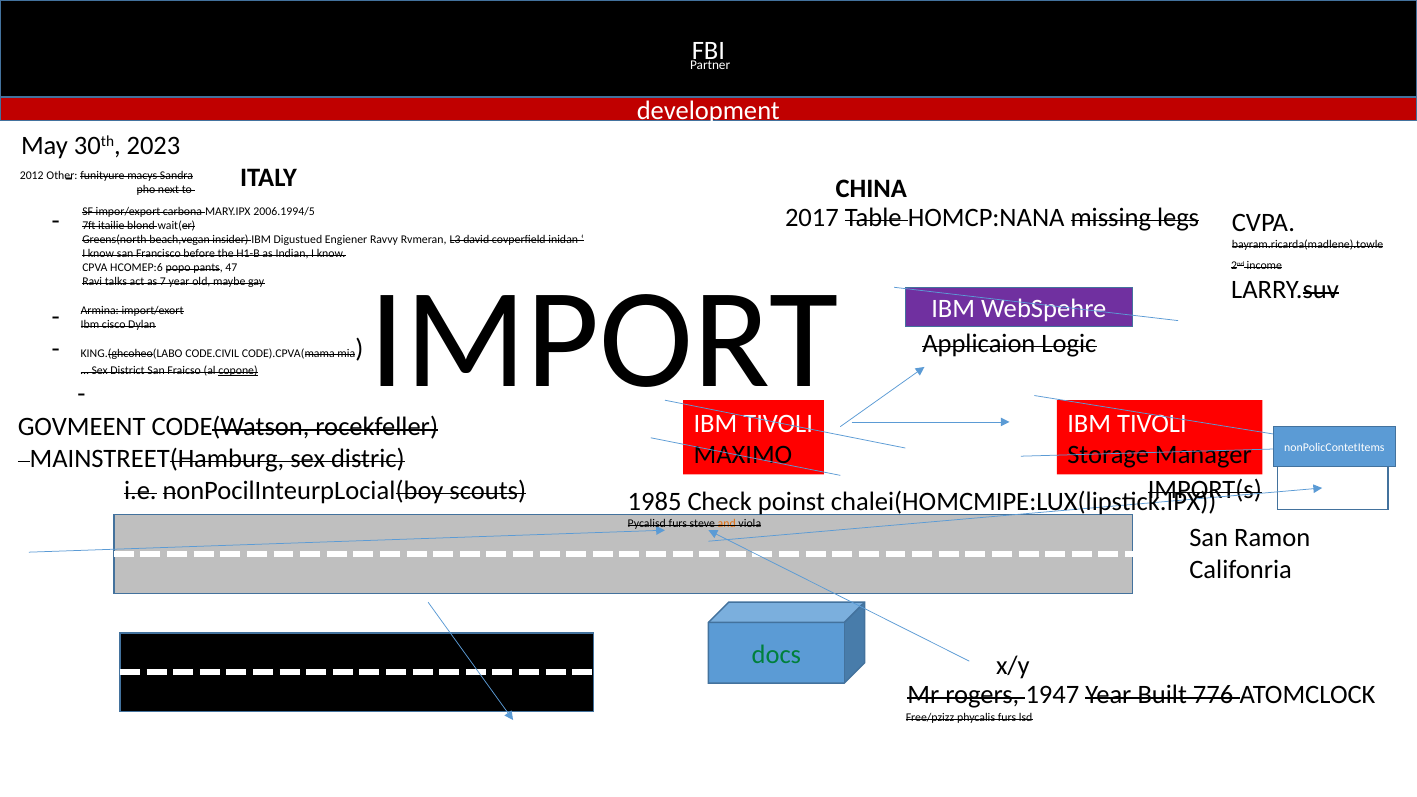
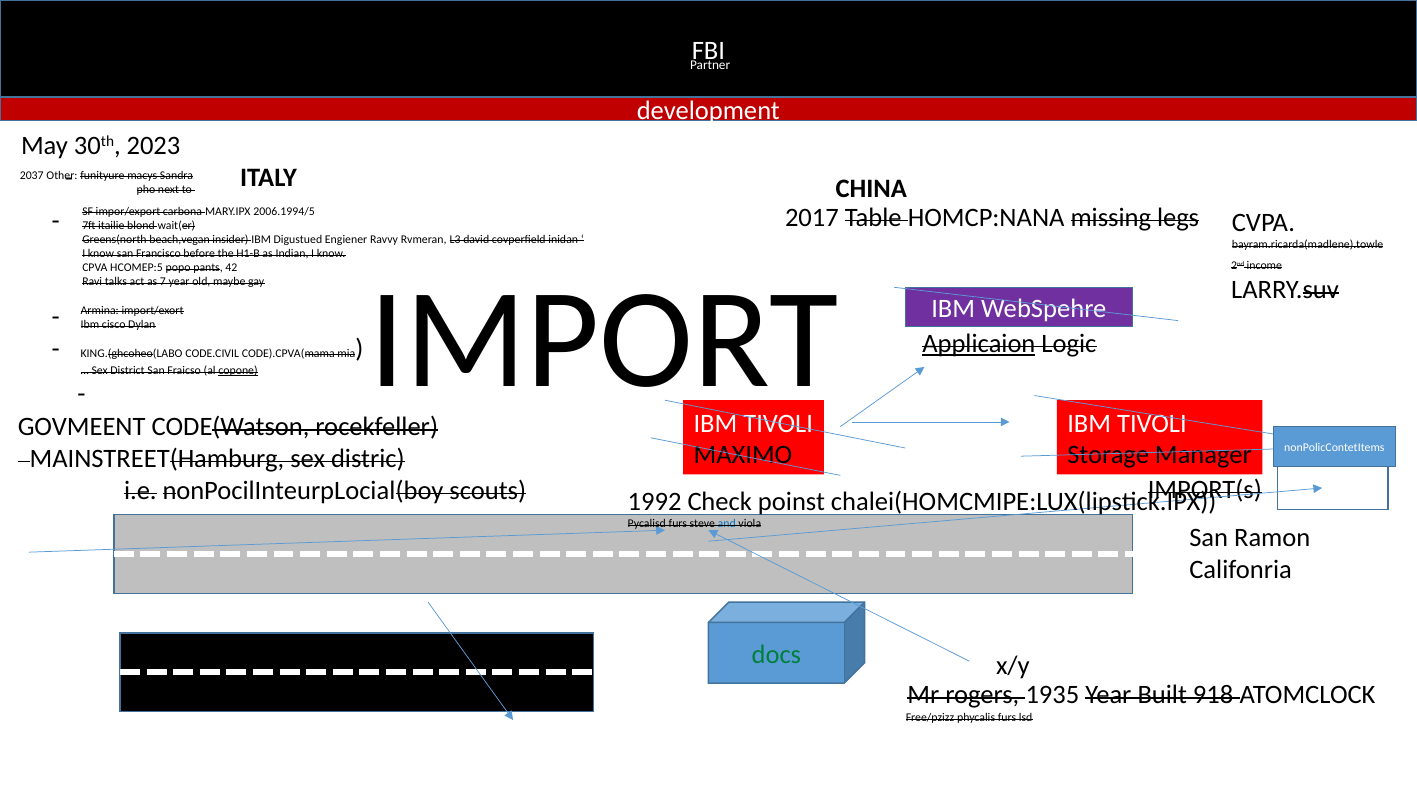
2012: 2012 -> 2037 (32, 175)
HCOMEP:6: HCOMEP:6 -> HCOMEP:5 (137, 268)
47: 47 -> 42 (231, 268)
Applicaion underline: none -> present (979, 344)
1985: 1985 -> 1992 (655, 502)
and colour: orange -> blue (727, 524)
1947: 1947 -> 1935 (1052, 695)
776: 776 -> 918 (1213, 695)
